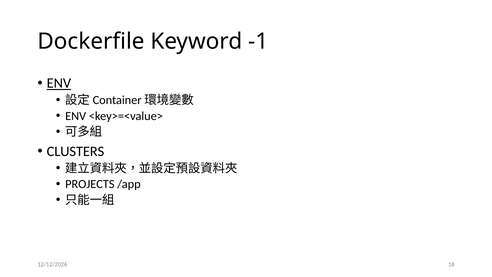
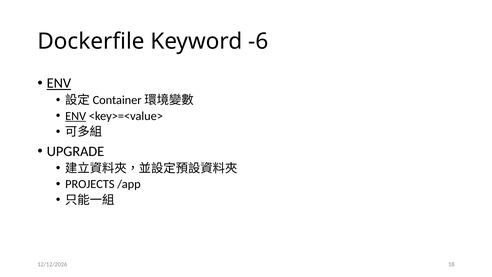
-1: -1 -> -6 (258, 41)
ENV underline: none -> present (76, 116)
CLUSTERS: CLUSTERS -> UPGRADE (75, 151)
